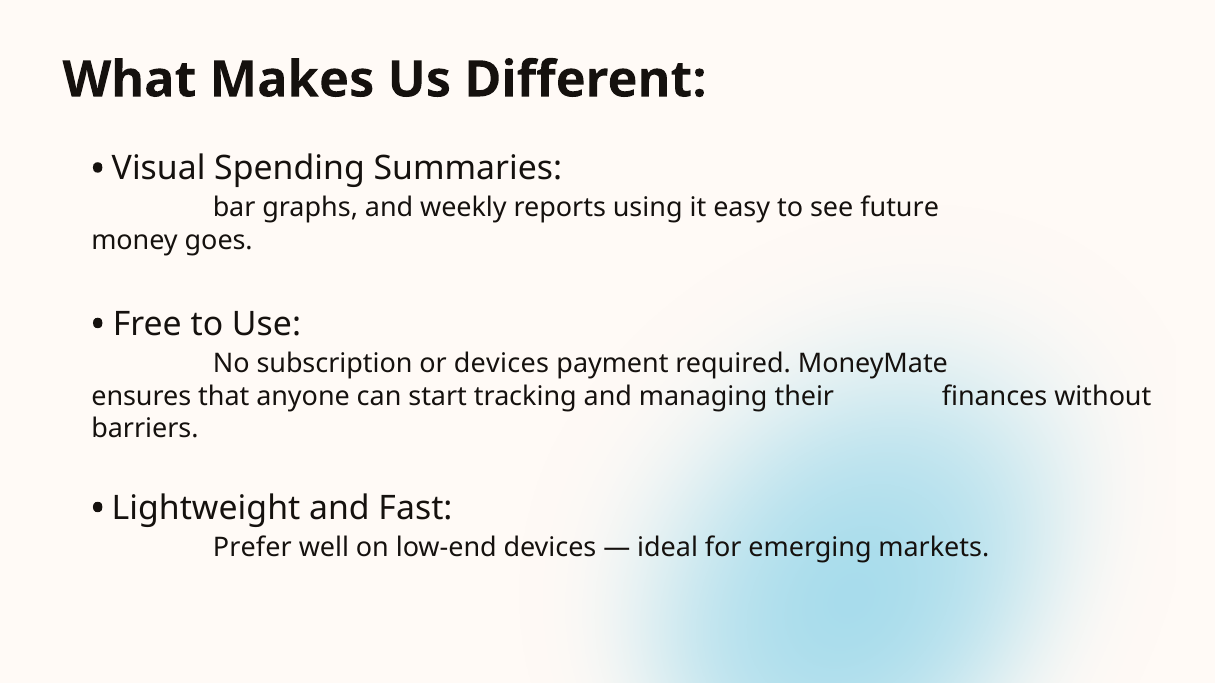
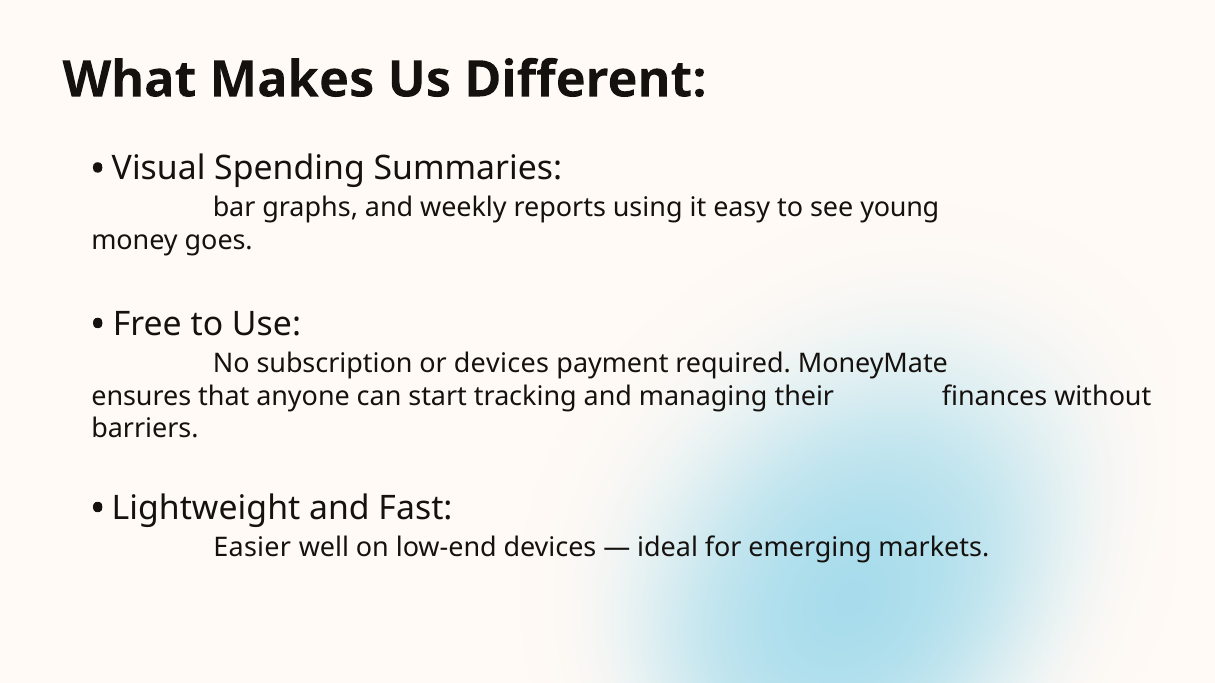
future: future -> young (900, 208)
Prefer: Prefer -> Easier (252, 548)
